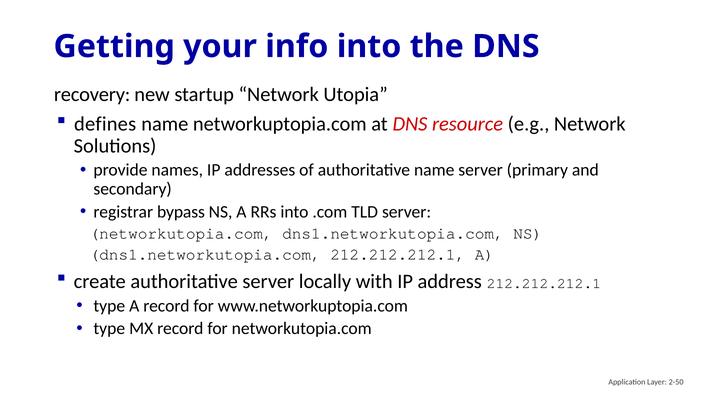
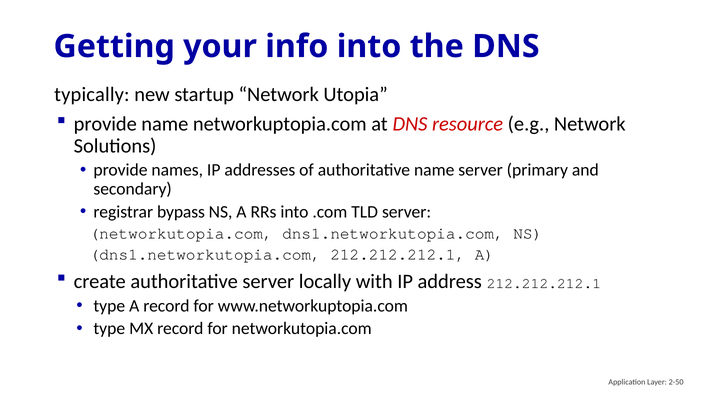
recovery: recovery -> typically (92, 94)
defines: defines -> provide (105, 124)
